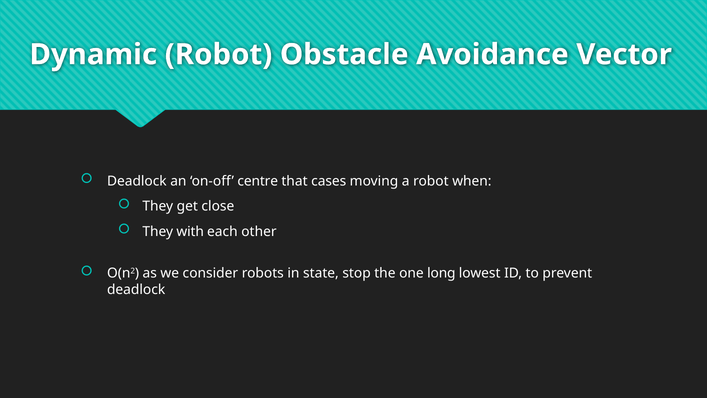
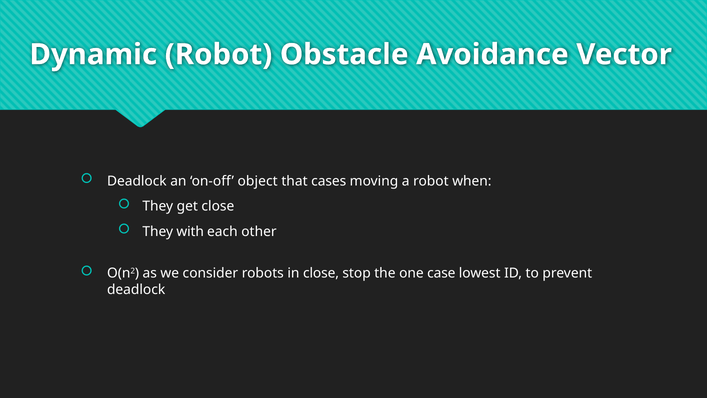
centre: centre -> object (258, 181)
in state: state -> close (321, 273)
long: long -> case (441, 273)
